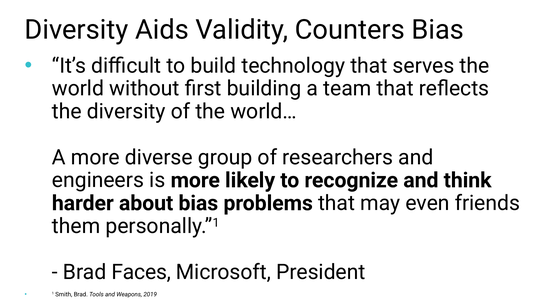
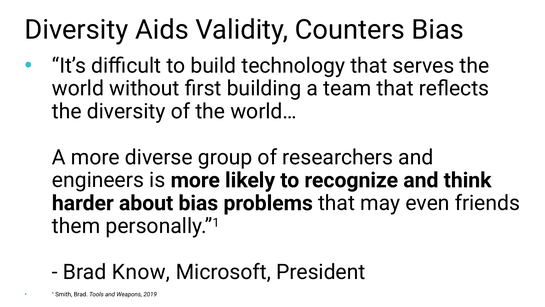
Faces: Faces -> Know (141, 272)
